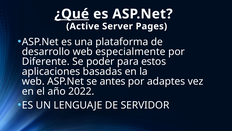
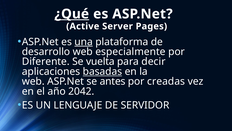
una underline: none -> present (84, 42)
poder: poder -> vuelta (100, 61)
estos: estos -> decir (154, 61)
basadas underline: none -> present (102, 71)
adaptes: adaptes -> creadas (166, 81)
2022: 2022 -> 2042 (81, 91)
